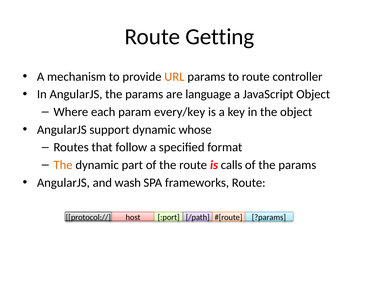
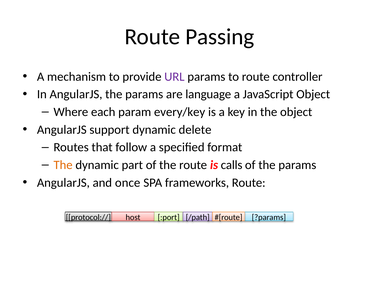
Getting: Getting -> Passing (220, 37)
URL colour: orange -> purple (174, 77)
whose: whose -> delete (195, 130)
wash: wash -> once (128, 183)
